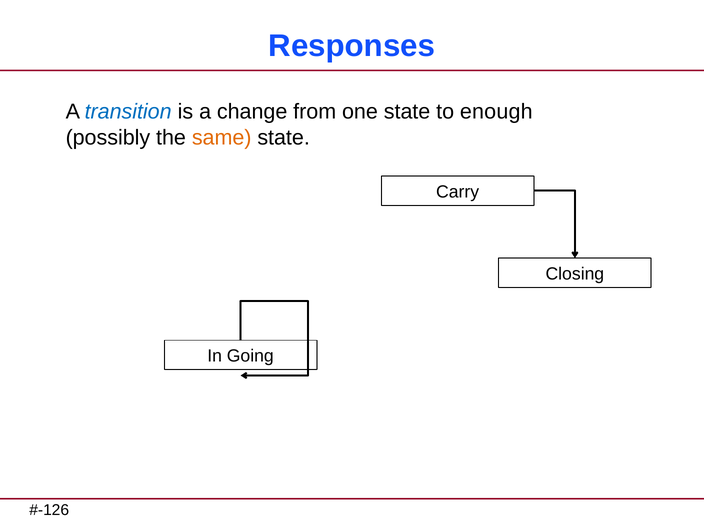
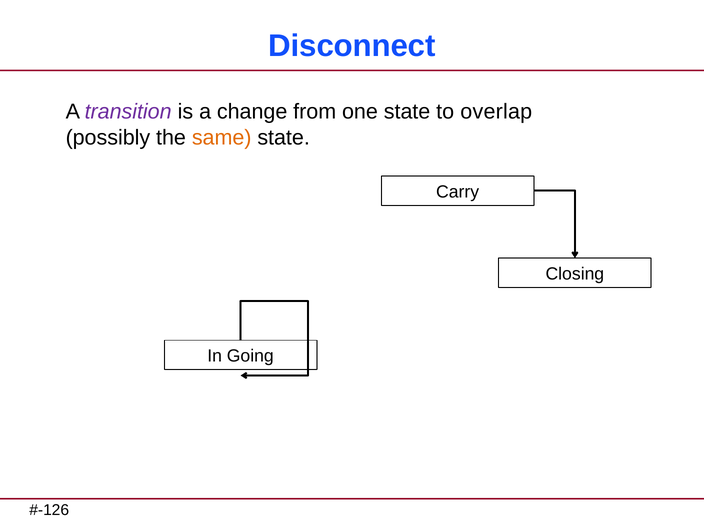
Responses: Responses -> Disconnect (352, 46)
transition colour: blue -> purple (128, 112)
enough: enough -> overlap (496, 112)
